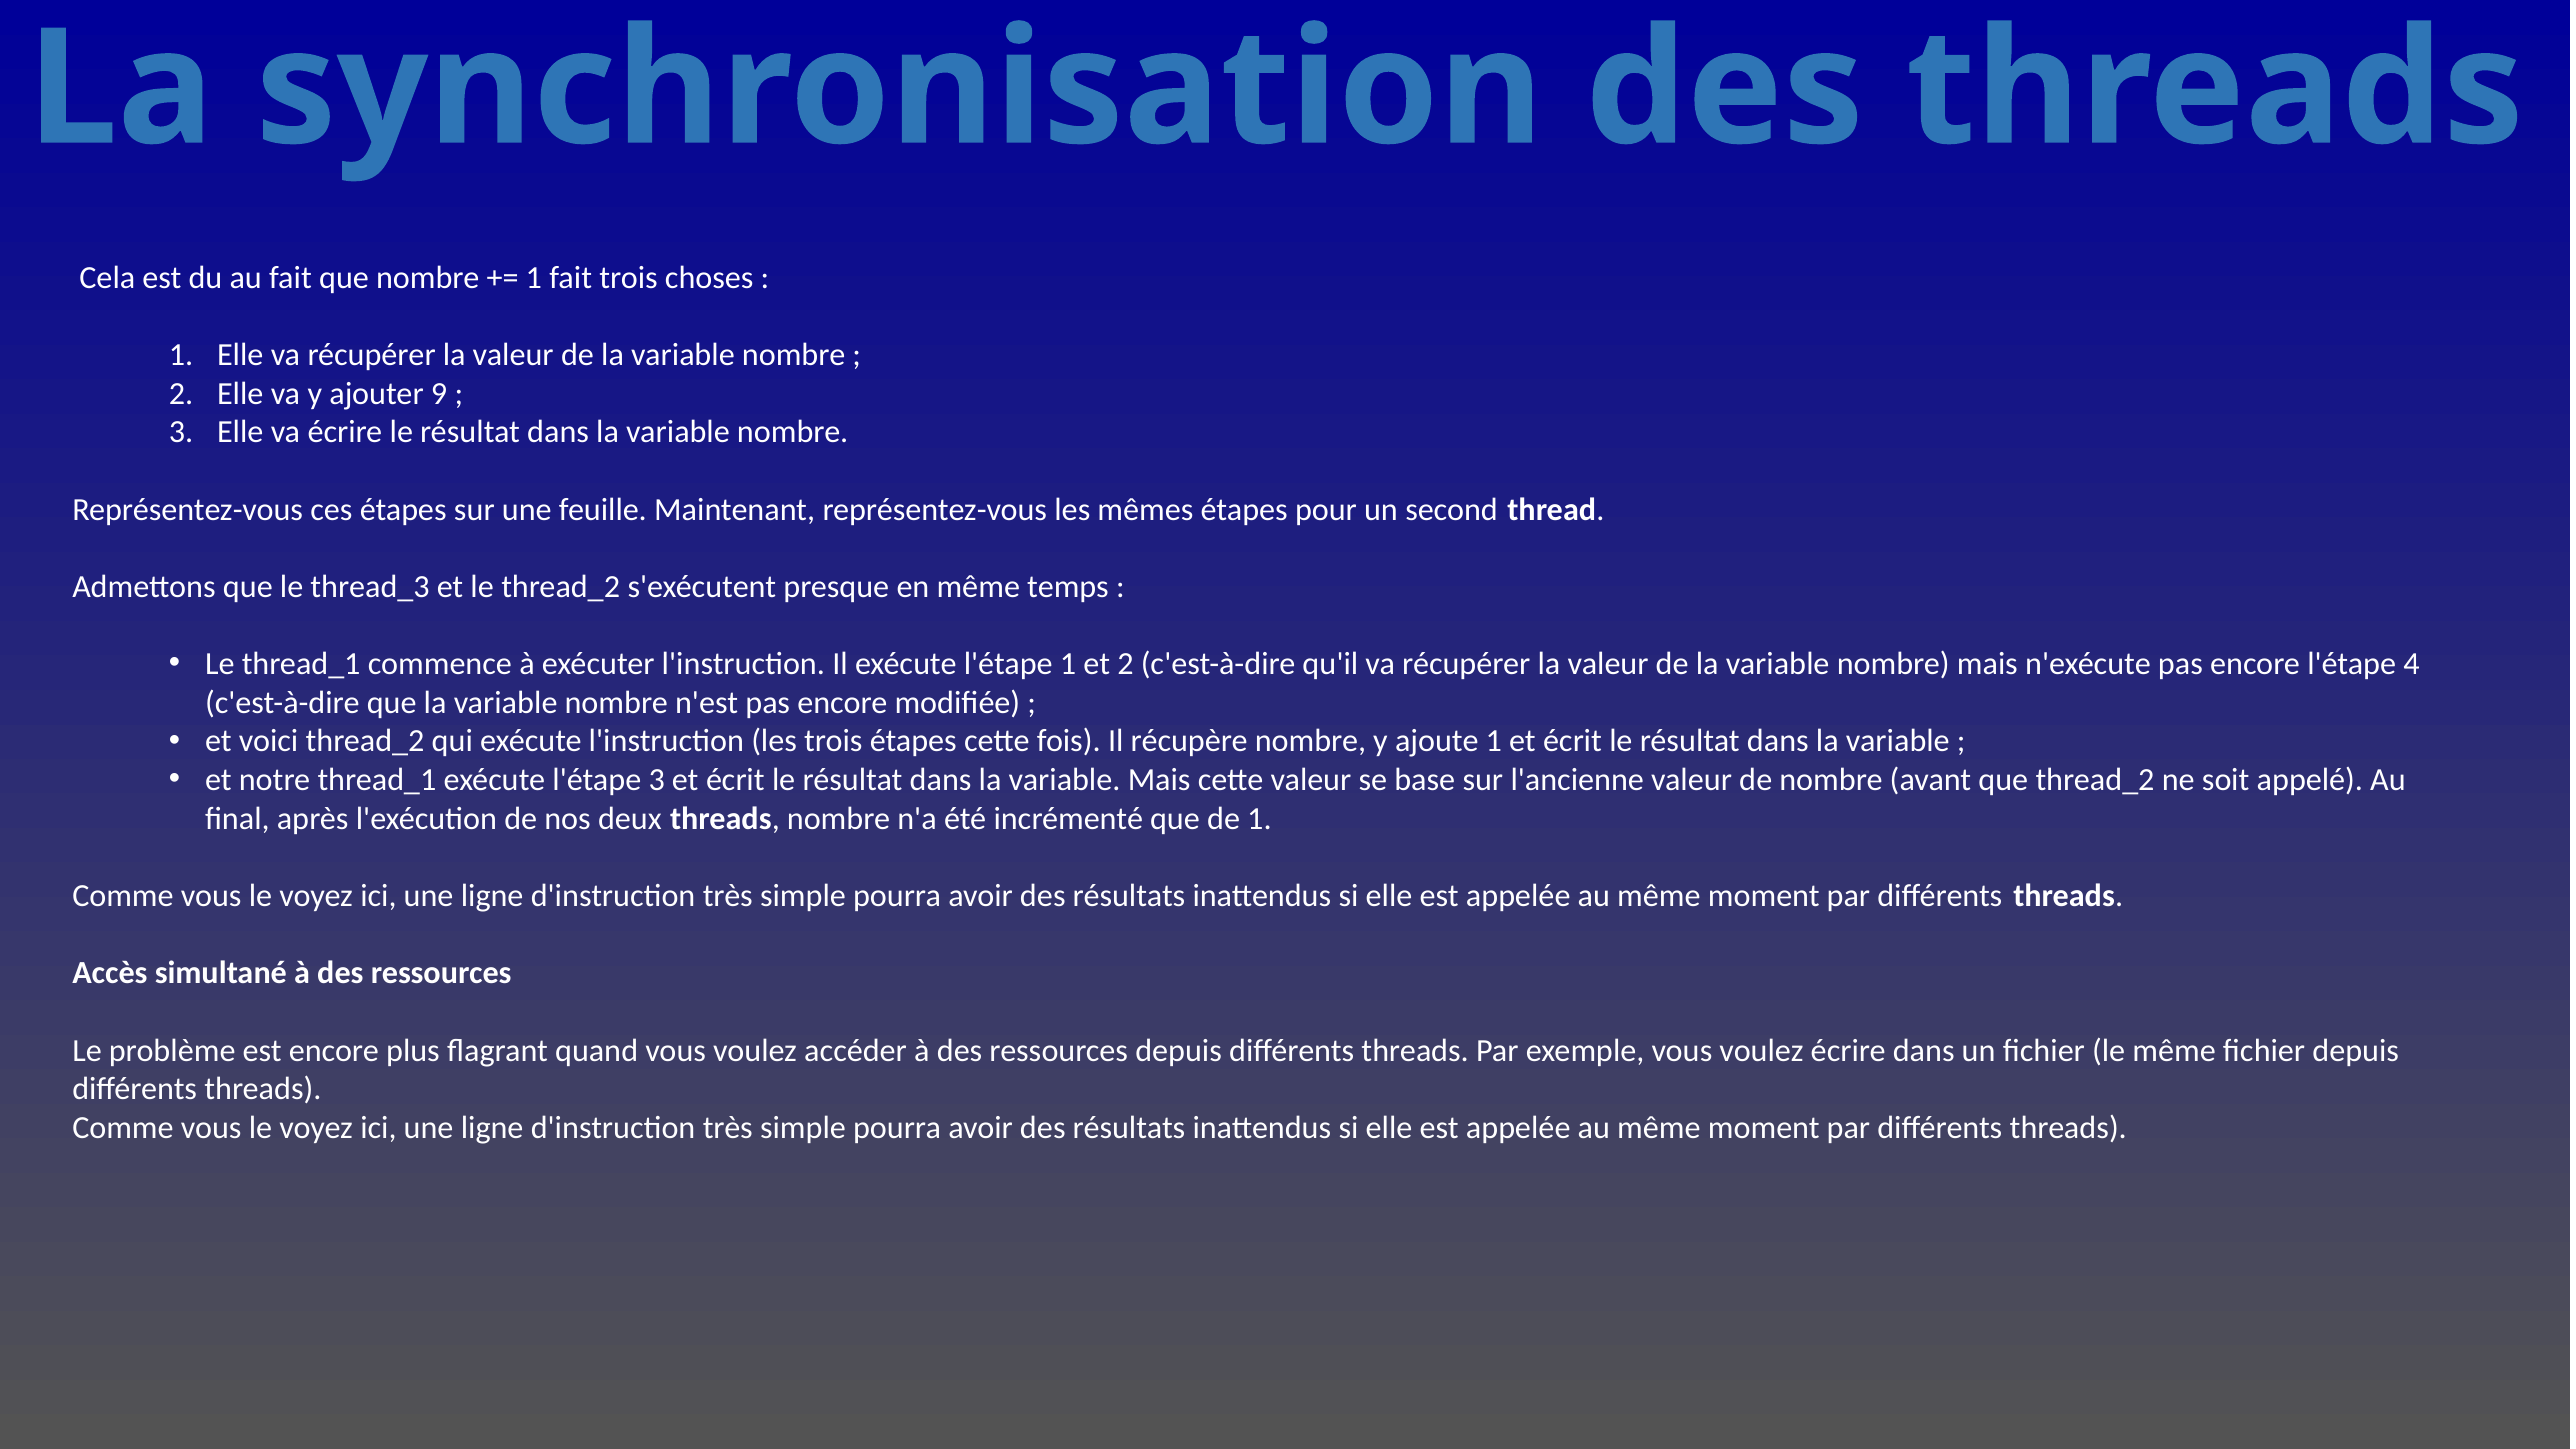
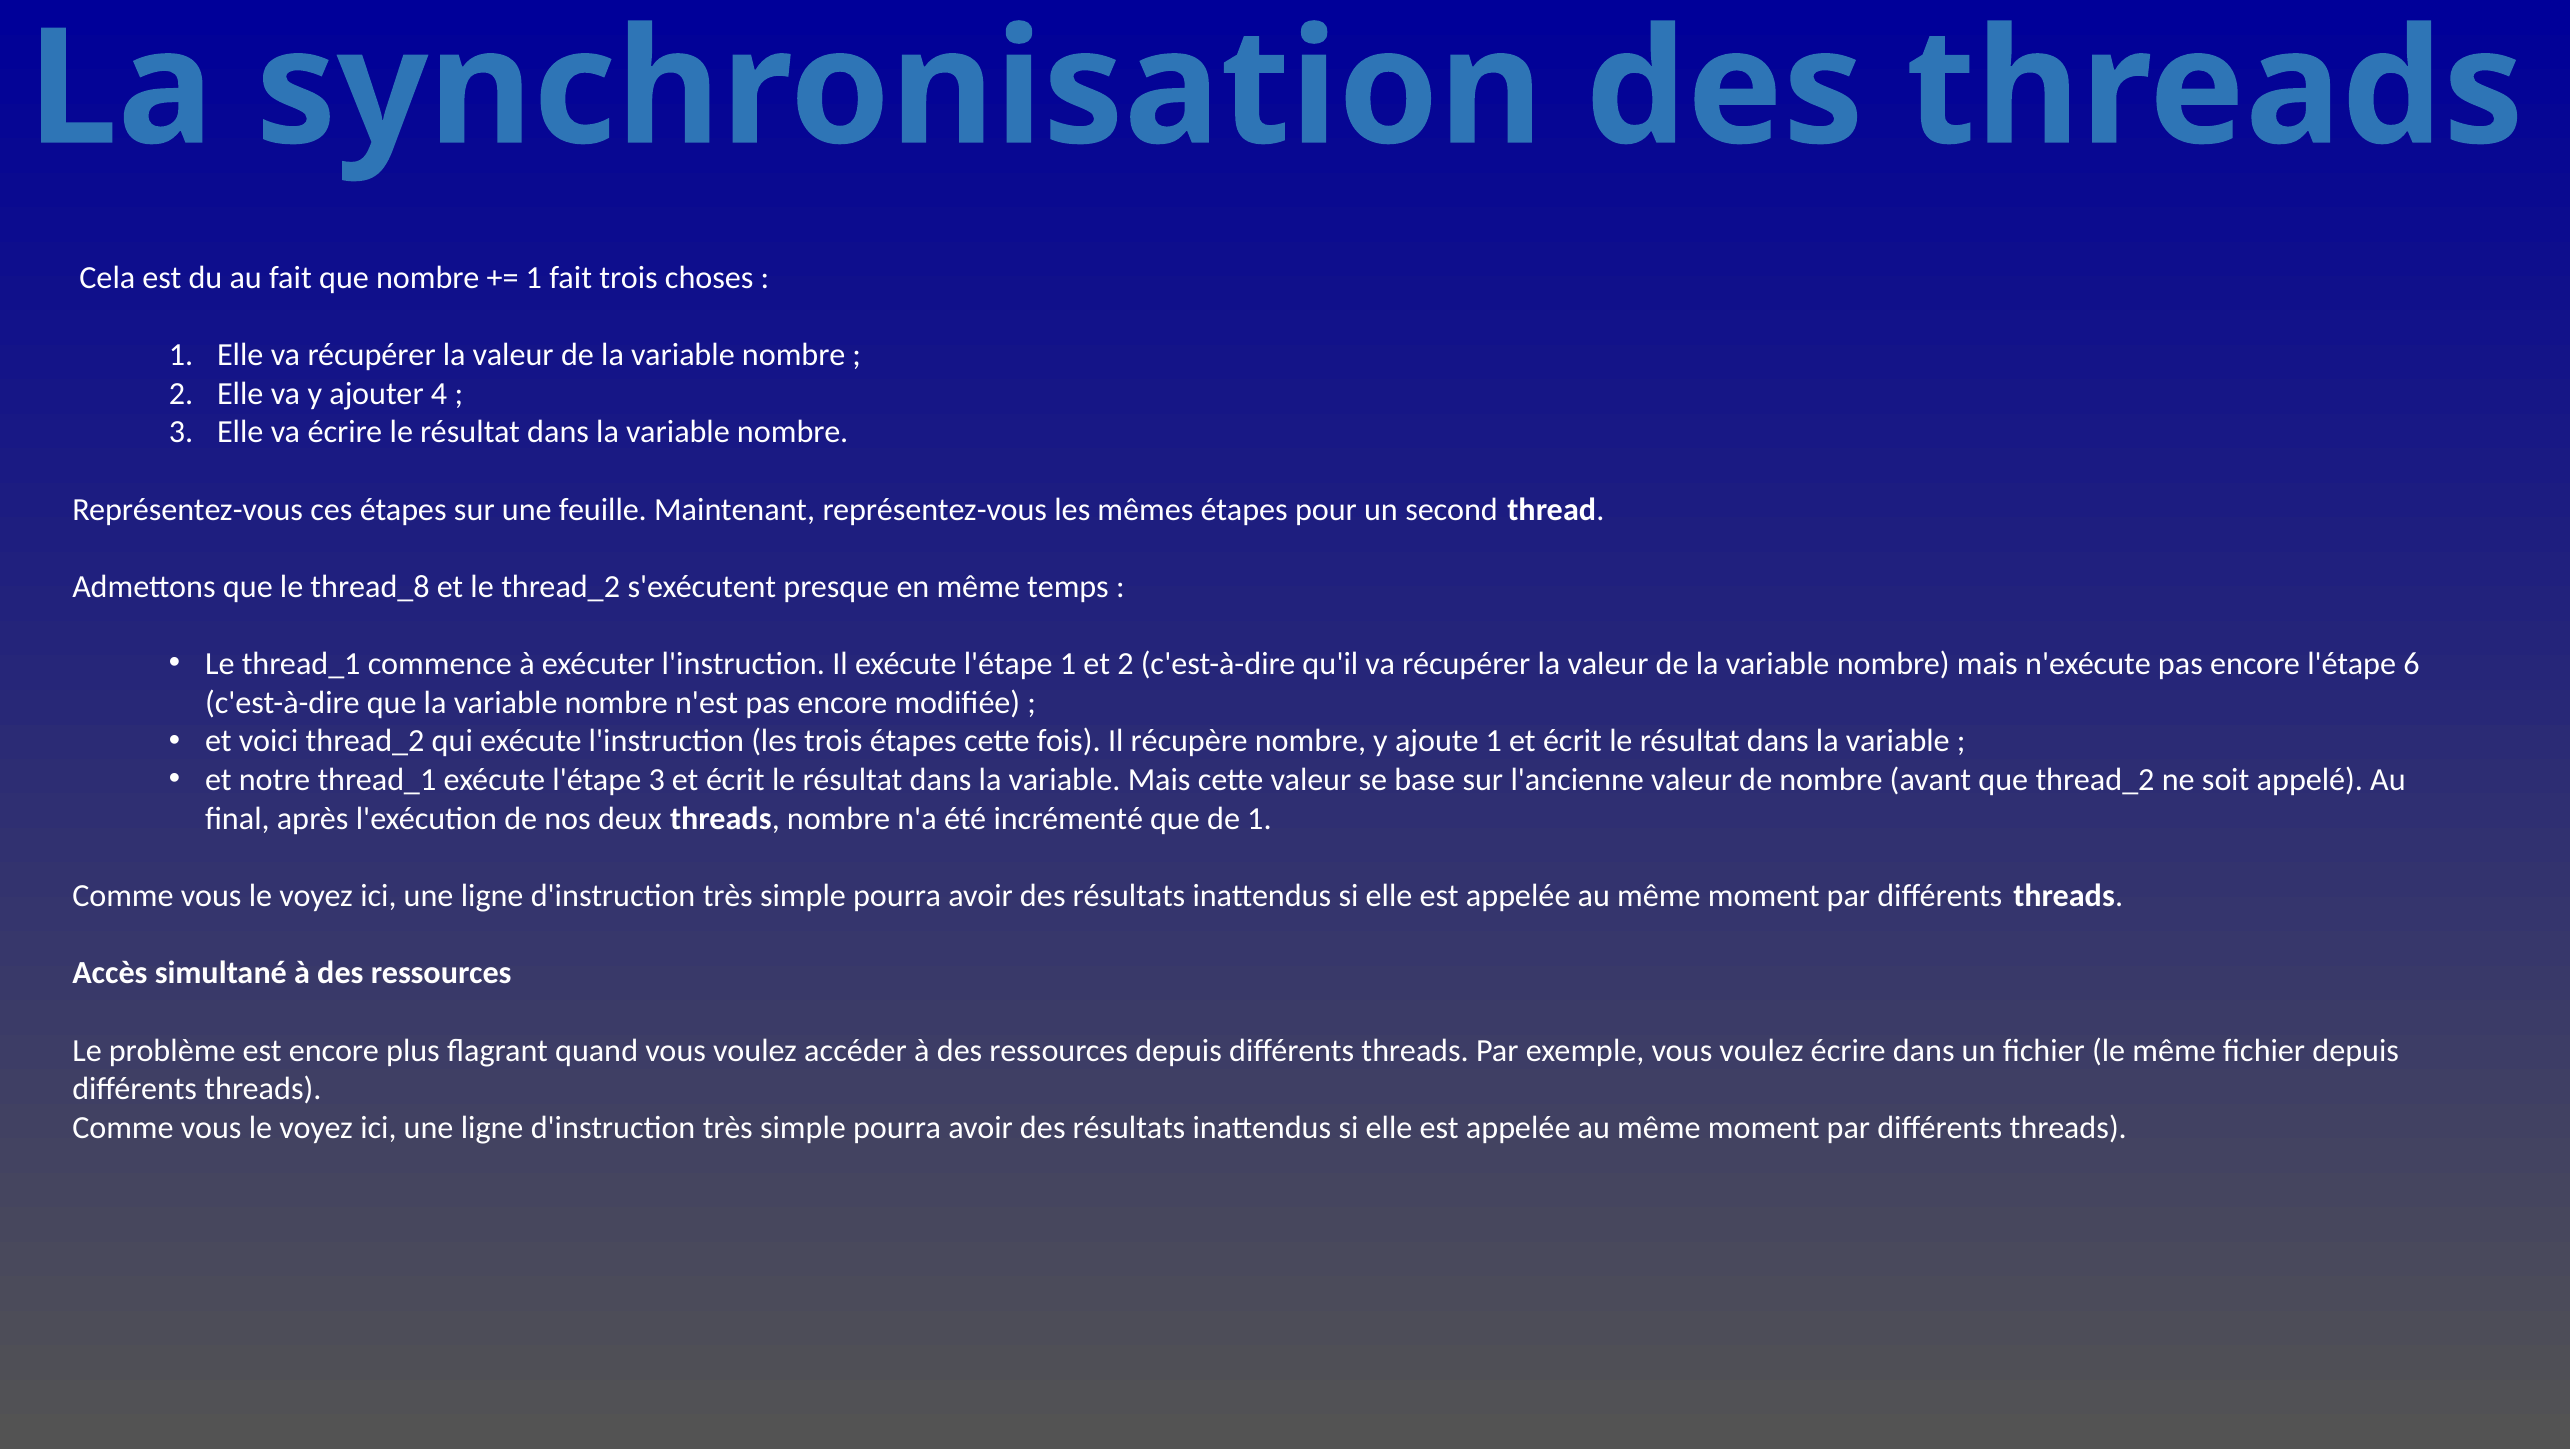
9: 9 -> 4 (439, 394)
thread_3: thread_3 -> thread_8 (370, 587)
4: 4 -> 6 (2411, 664)
